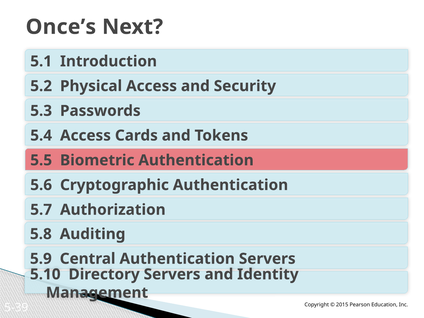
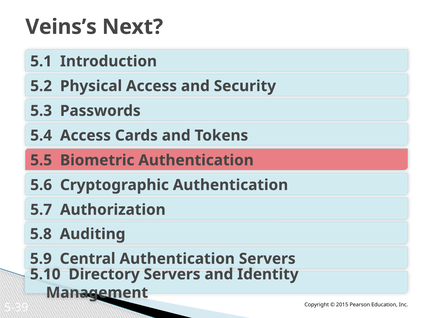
Once’s: Once’s -> Veins’s (61, 27)
